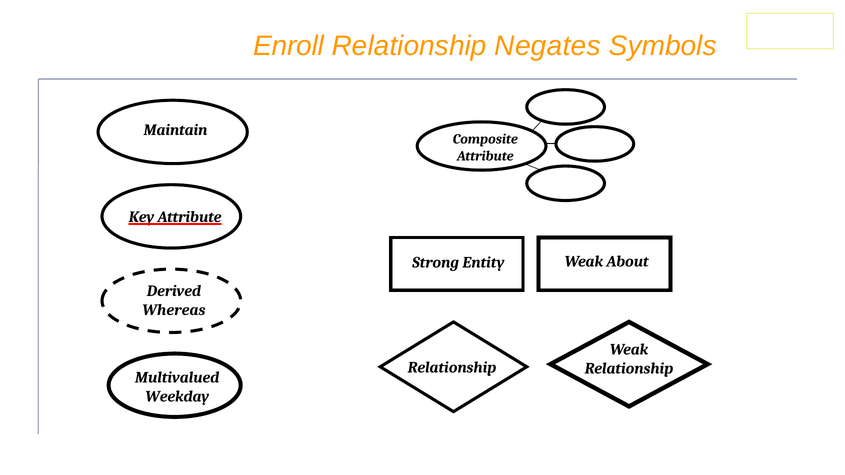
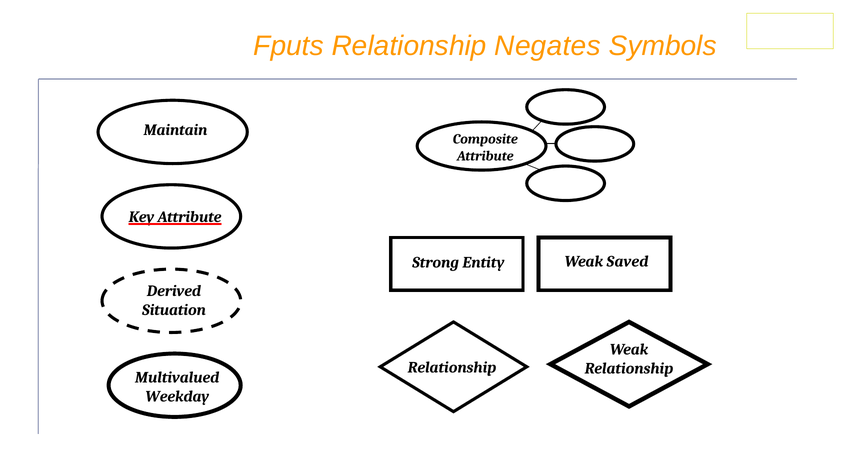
Enroll: Enroll -> Fputs (289, 46)
About: About -> Saved (628, 262)
Whereas: Whereas -> Situation (174, 310)
